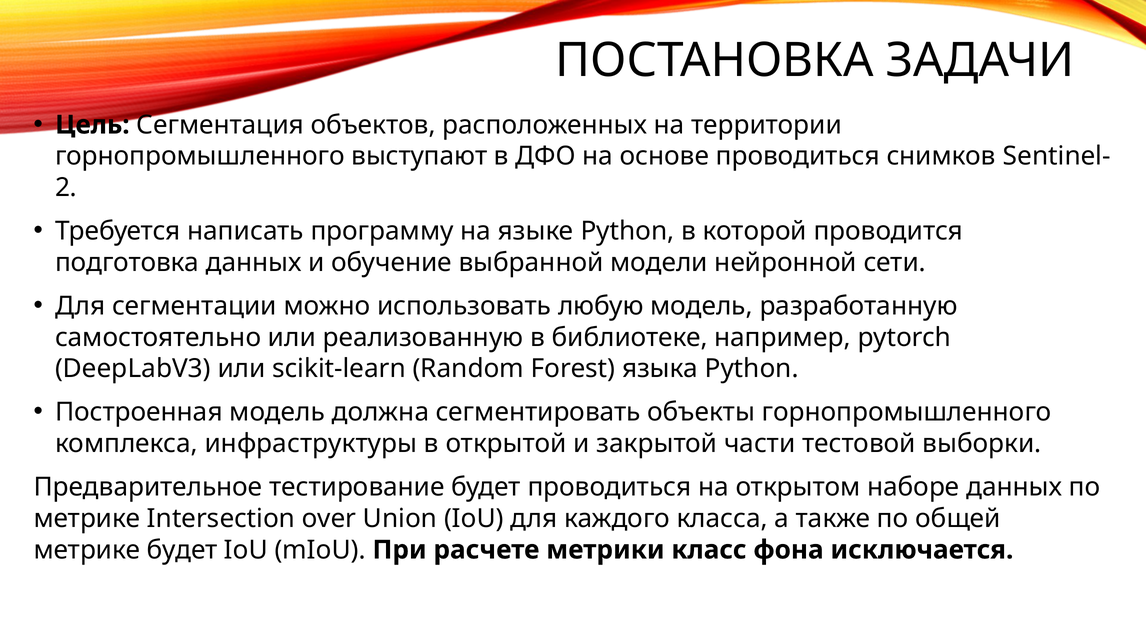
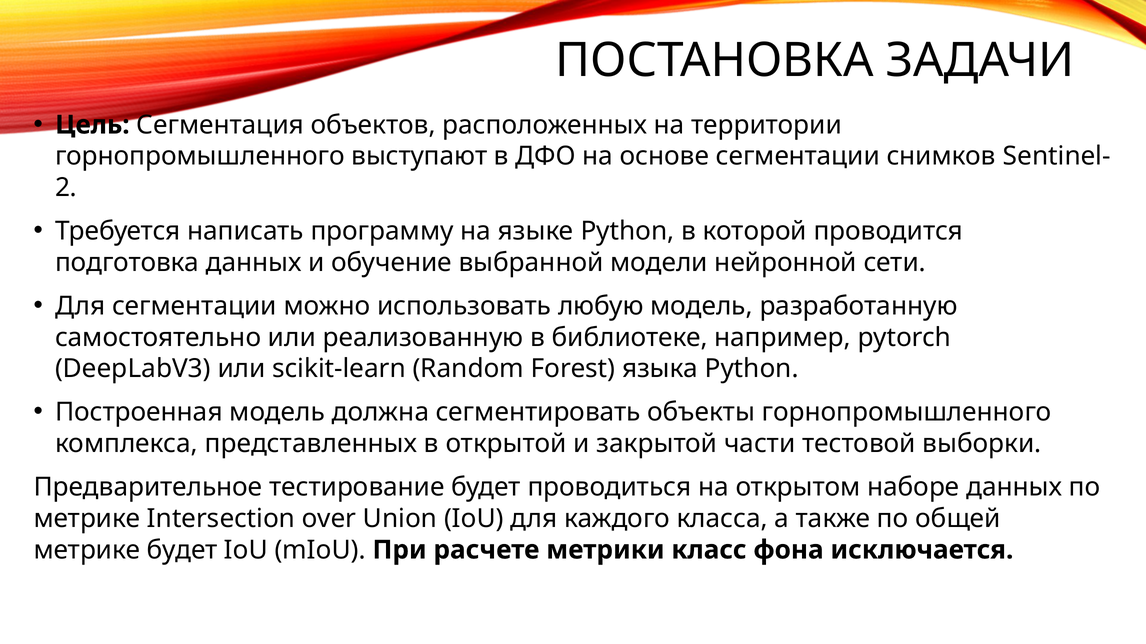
основе проводиться: проводиться -> сегментации (798, 156)
инфраструктуры: инфраструктуры -> представленных (311, 444)
